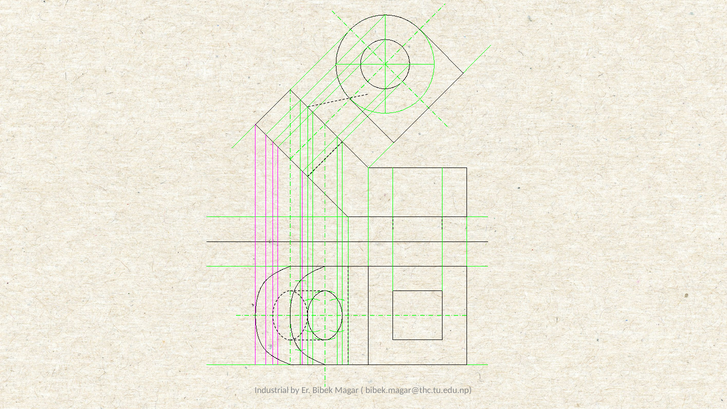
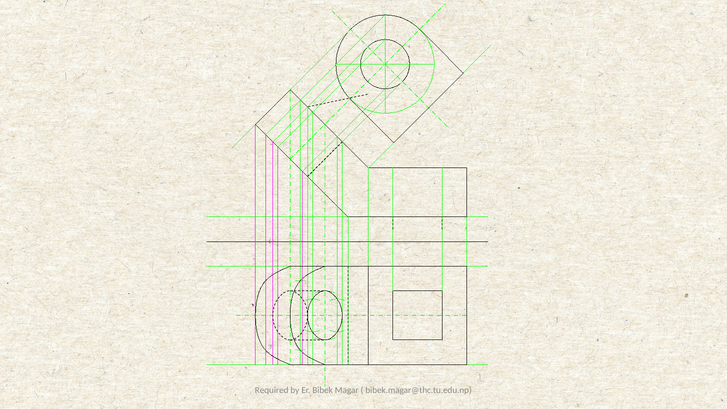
Industrial: Industrial -> Required (272, 390)
